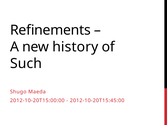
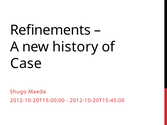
Such: Such -> Case (26, 64)
